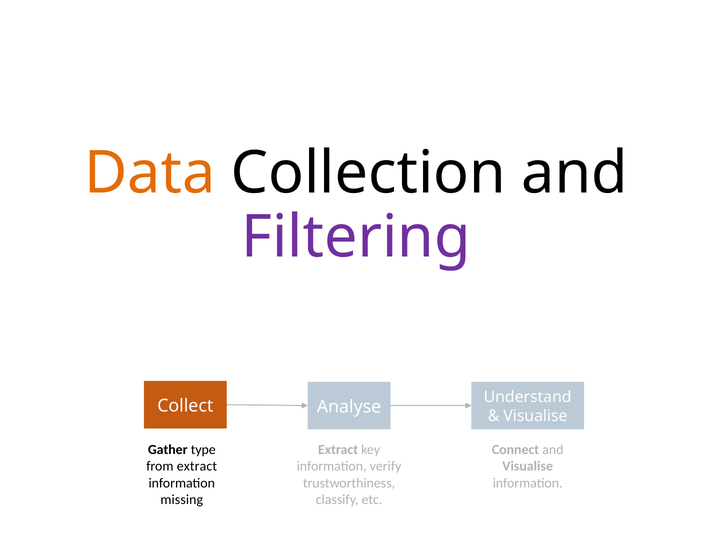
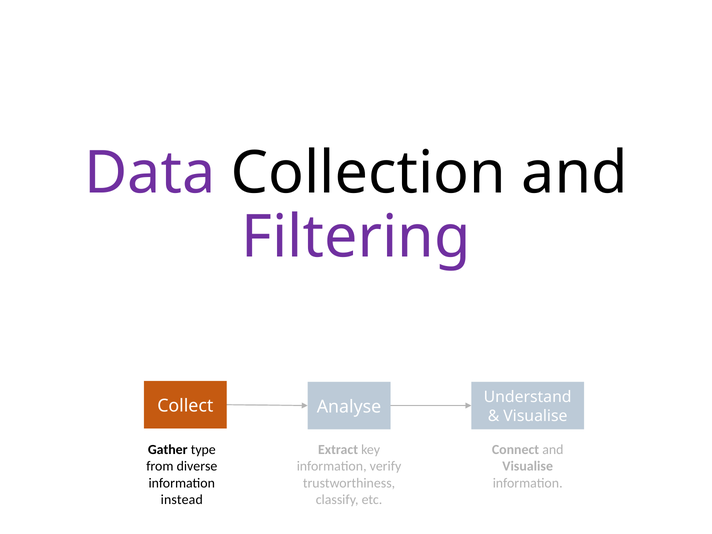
Data colour: orange -> purple (150, 173)
from extract: extract -> diverse (197, 466)
missing: missing -> instead (182, 500)
